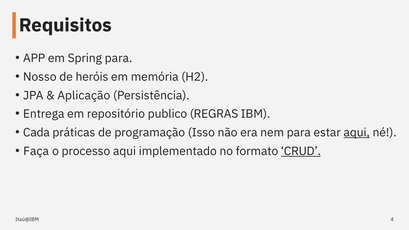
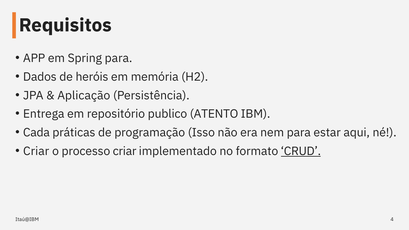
Nosso: Nosso -> Dados (40, 77)
REGRAS: REGRAS -> ATENTO (214, 114)
aqui underline: present -> none (357, 133)
Faça: Faça -> Criar (36, 151)
processo aqui: aqui -> criar (125, 151)
